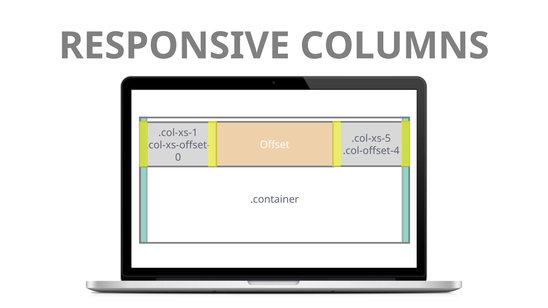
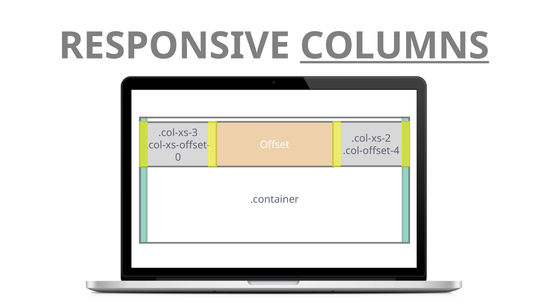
COLUMNS underline: none -> present (395, 46)
.col-xs-1: .col-xs-1 -> .col-xs-3 (178, 133)
.col-xs-5: .col-xs-5 -> .col-xs-2 (371, 139)
